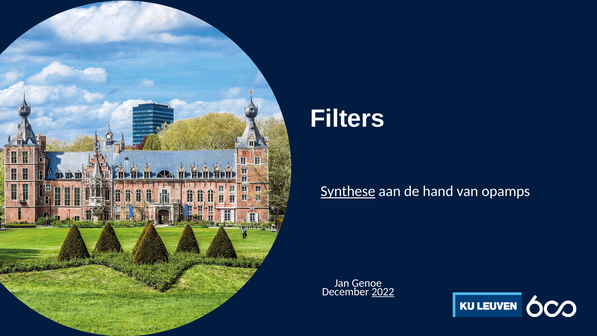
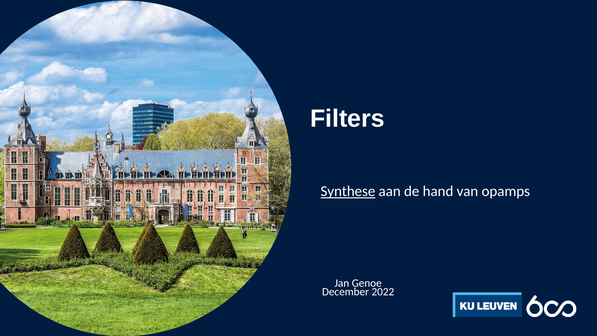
2022 underline: present -> none (383, 292)
